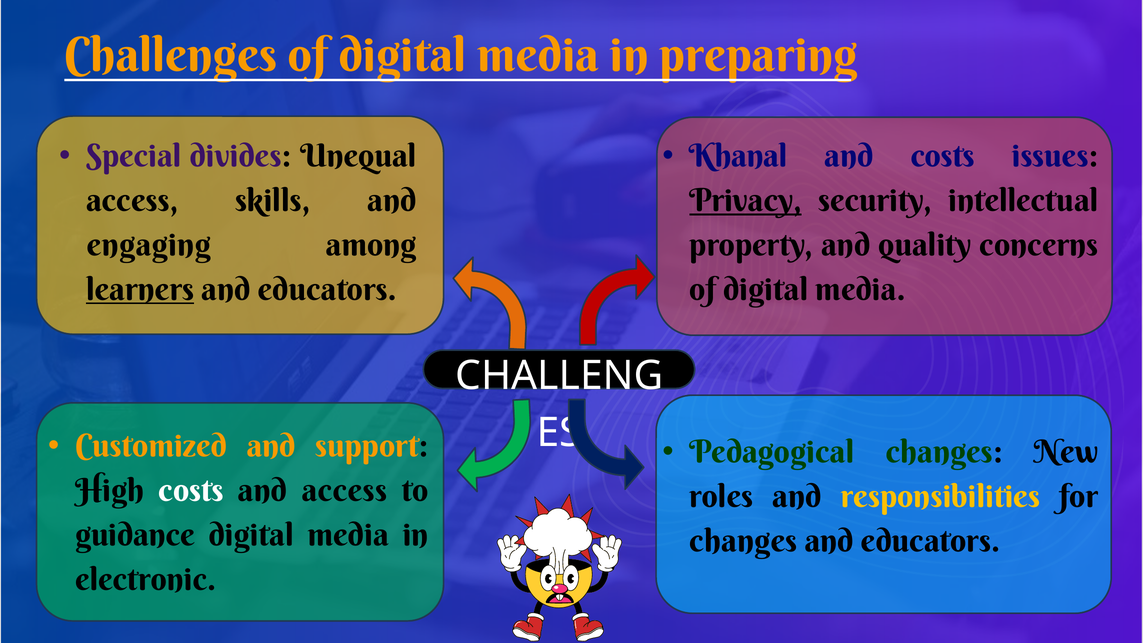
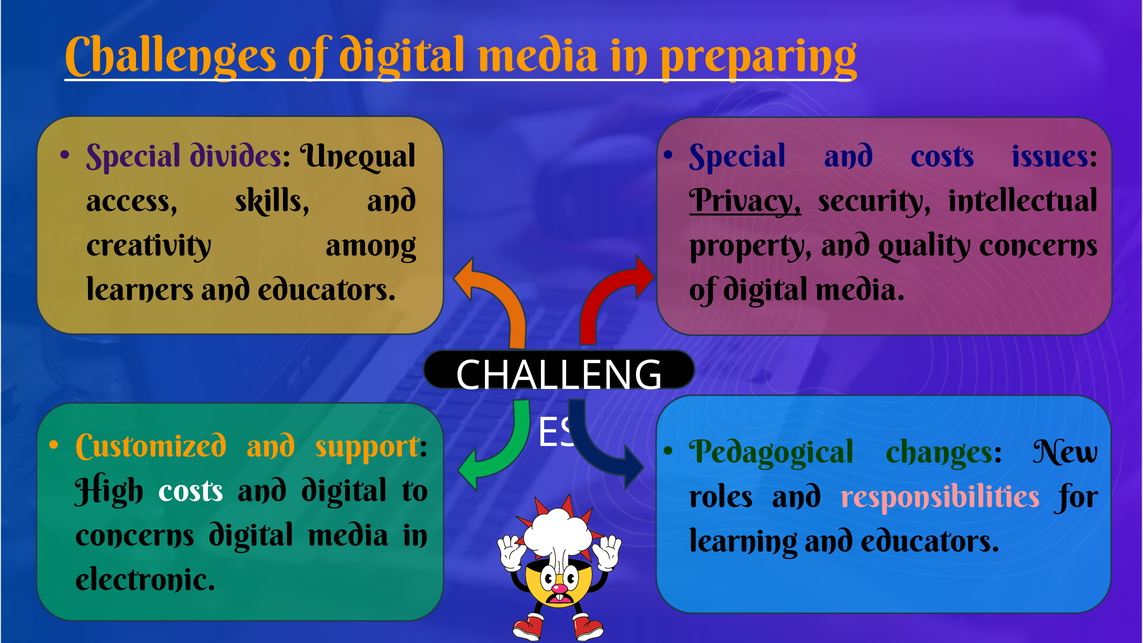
Khanal: Khanal -> Special (738, 156)
engaging: engaging -> creativity (149, 245)
learners underline: present -> none (140, 290)
and access: access -> digital (344, 491)
responsibilities colour: yellow -> pink (941, 497)
guidance: guidance -> concerns (135, 535)
changes: changes -> learning (744, 541)
